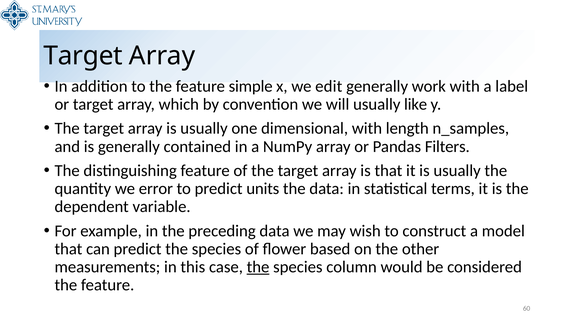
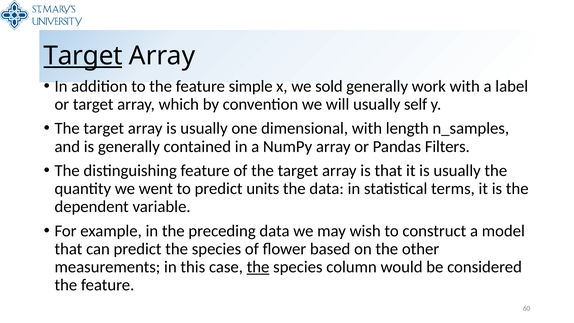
Target underline: none -> present (83, 56)
edit: edit -> sold (329, 86)
like: like -> self (416, 104)
error: error -> went (156, 189)
